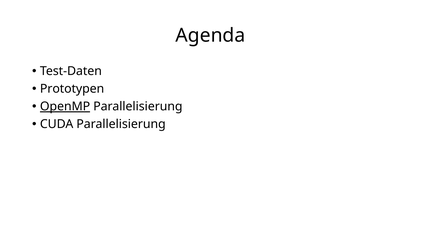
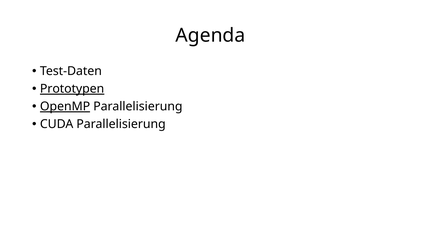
Prototypen underline: none -> present (72, 89)
